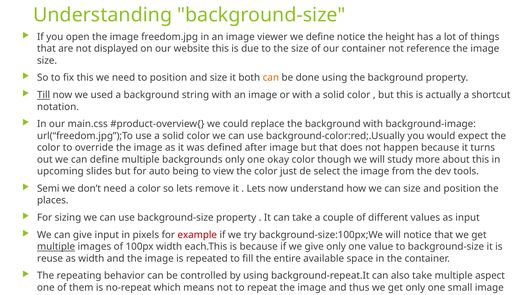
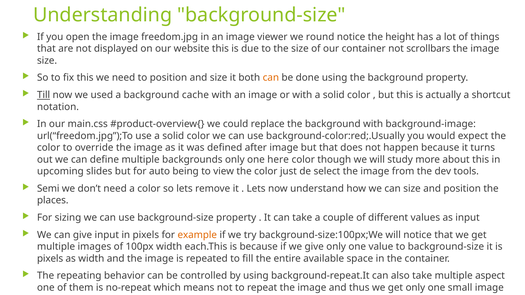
we define: define -> round (320, 37)
reference: reference -> scrollbars (428, 49)
string: string -> cache (195, 95)
okay: okay -> here (278, 160)
example colour: red -> orange (197, 235)
multiple underline: present -> none (56, 247)
reuse: reuse -> pixels (50, 259)
